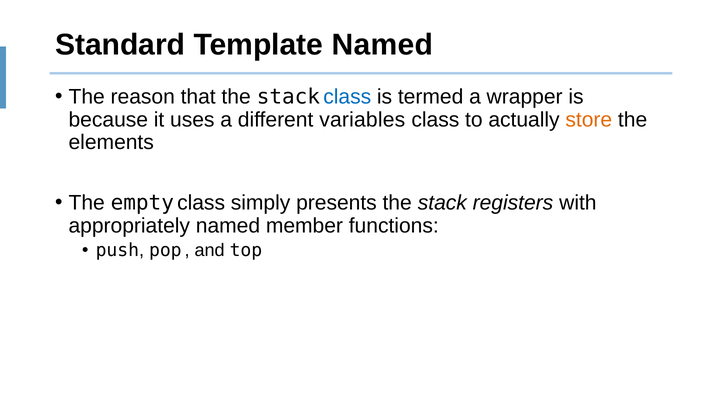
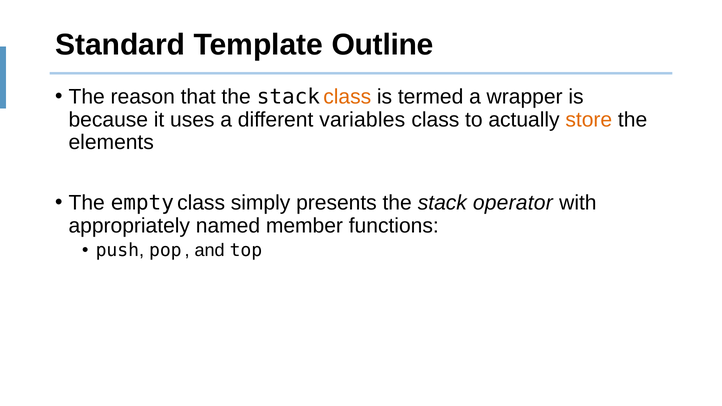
Template Named: Named -> Outline (383, 45)
class colour: blue -> orange (347, 97)
registers: registers -> operator (513, 203)
